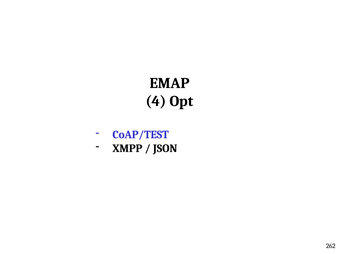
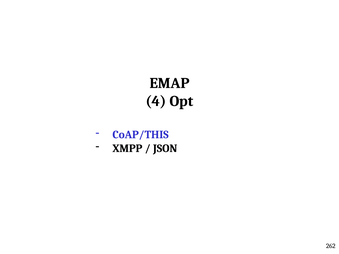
CoAP/TEST: CoAP/TEST -> CoAP/THIS (141, 135)
